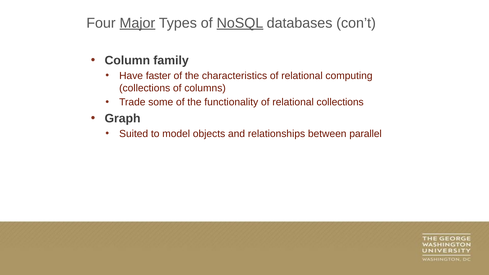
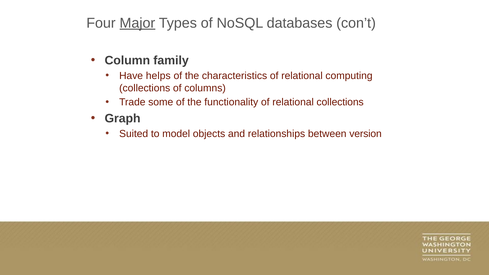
NoSQL underline: present -> none (240, 23)
faster: faster -> helps (158, 76)
parallel: parallel -> version (366, 134)
